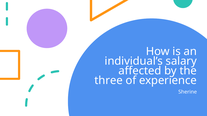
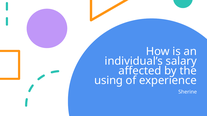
three: three -> using (109, 81)
